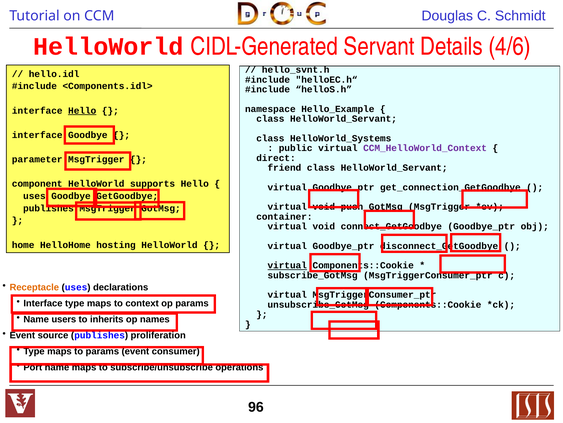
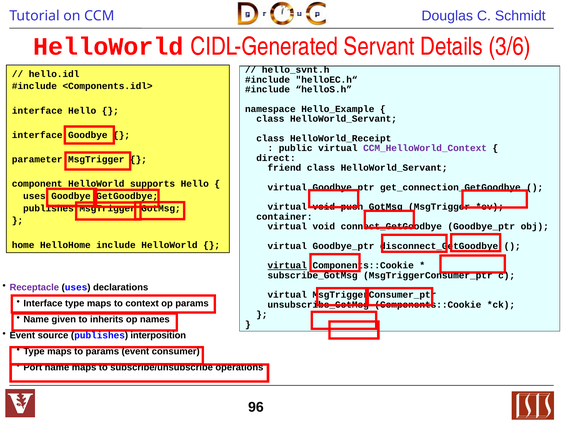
4/6: 4/6 -> 3/6 (510, 46)
Hello underline: present -> none (82, 110)
HelloWorld_Systems: HelloWorld_Systems -> HelloWorld_Receipt (341, 138)
hosting: hosting -> include (116, 245)
Receptacle colour: orange -> purple (34, 287)
users: users -> given (64, 319)
proliferation: proliferation -> interposition (158, 335)
